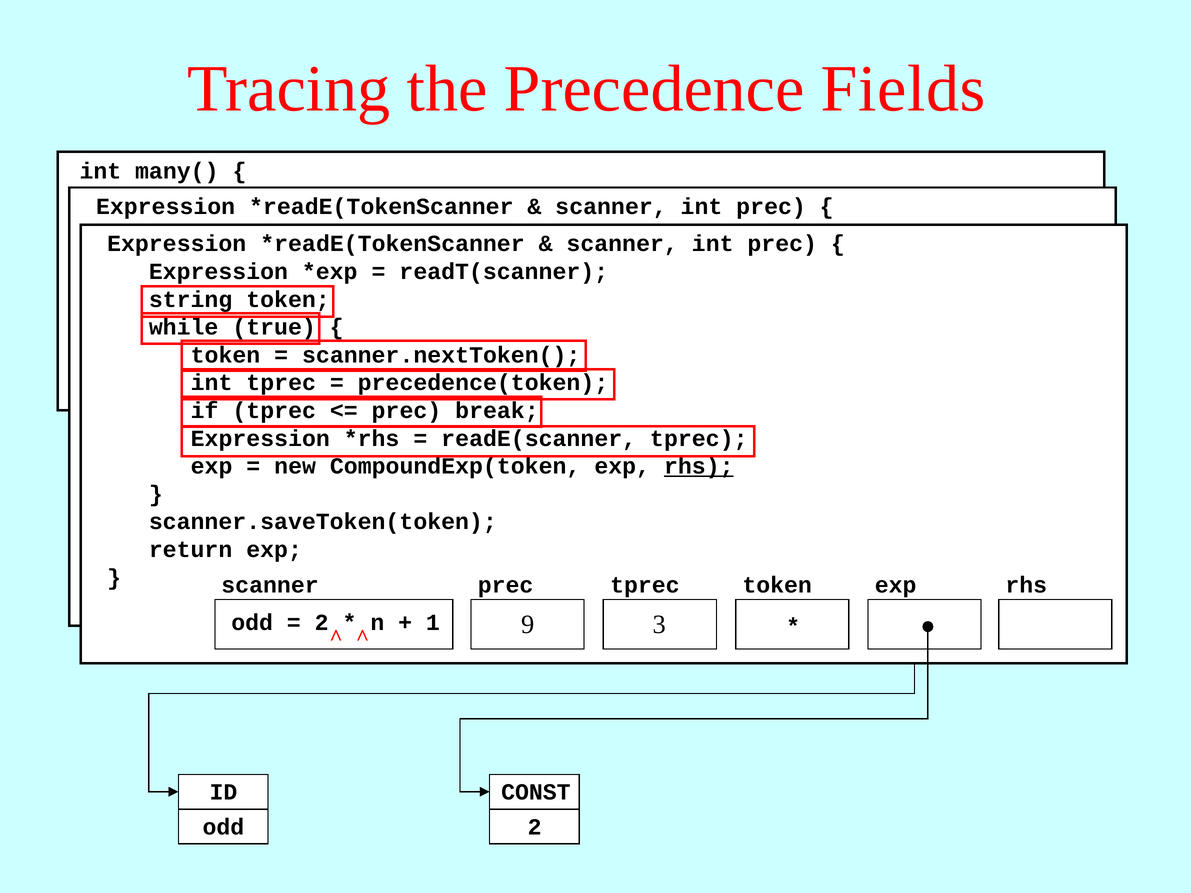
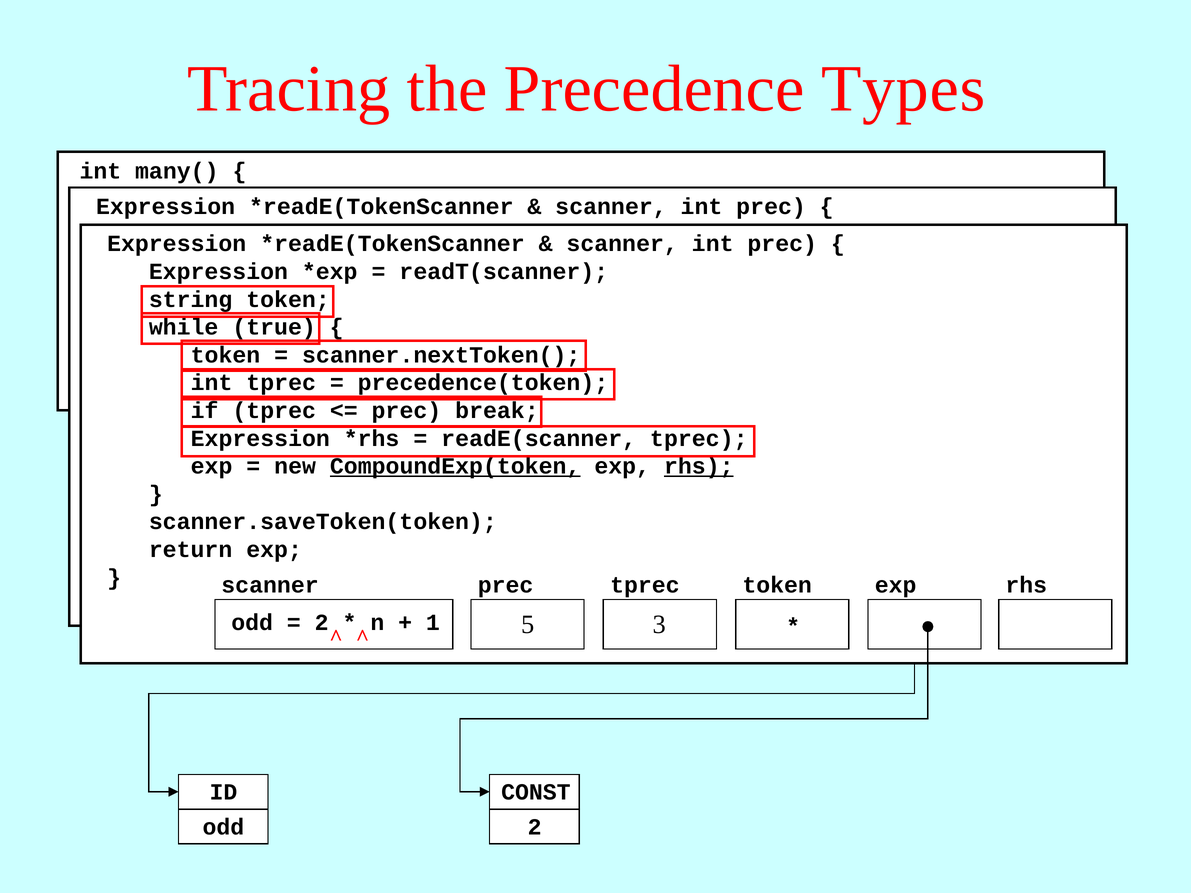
Fields: Fields -> Types (903, 89)
CompoundExp(token underline: none -> present (455, 466)
9: 9 -> 5 (528, 625)
